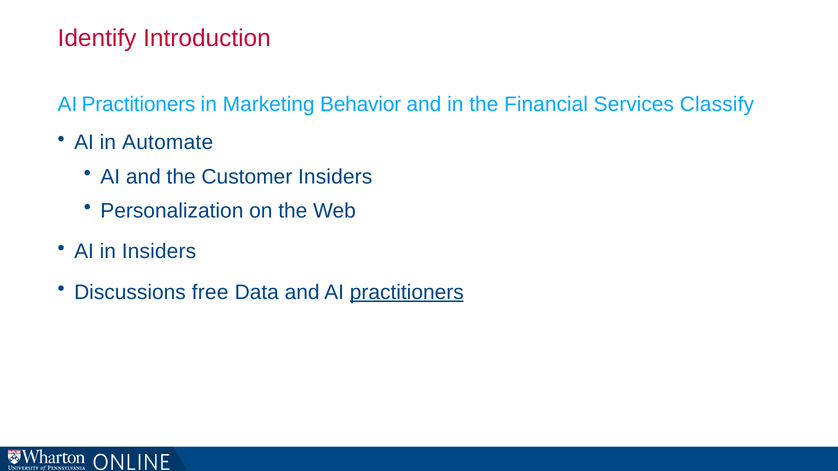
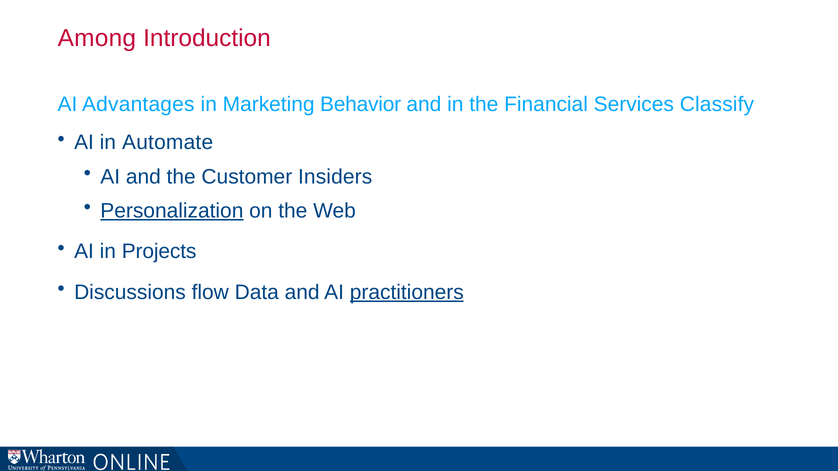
Identify: Identify -> Among (97, 38)
Practitioners: Practitioners -> Advantages (138, 104)
Personalization underline: none -> present (172, 211)
in Insiders: Insiders -> Projects (159, 252)
free: free -> flow (210, 292)
